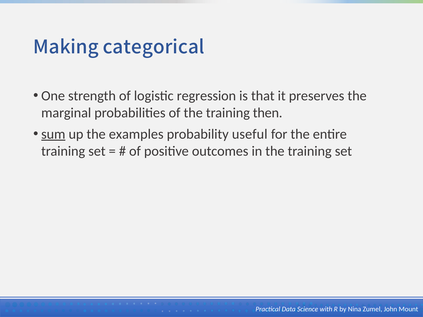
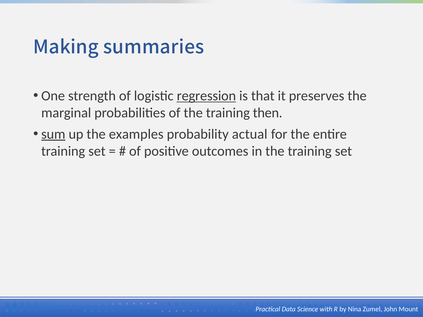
categorical: categorical -> summaries (154, 47)
regression underline: none -> present (206, 96)
useful: useful -> actual (250, 134)
